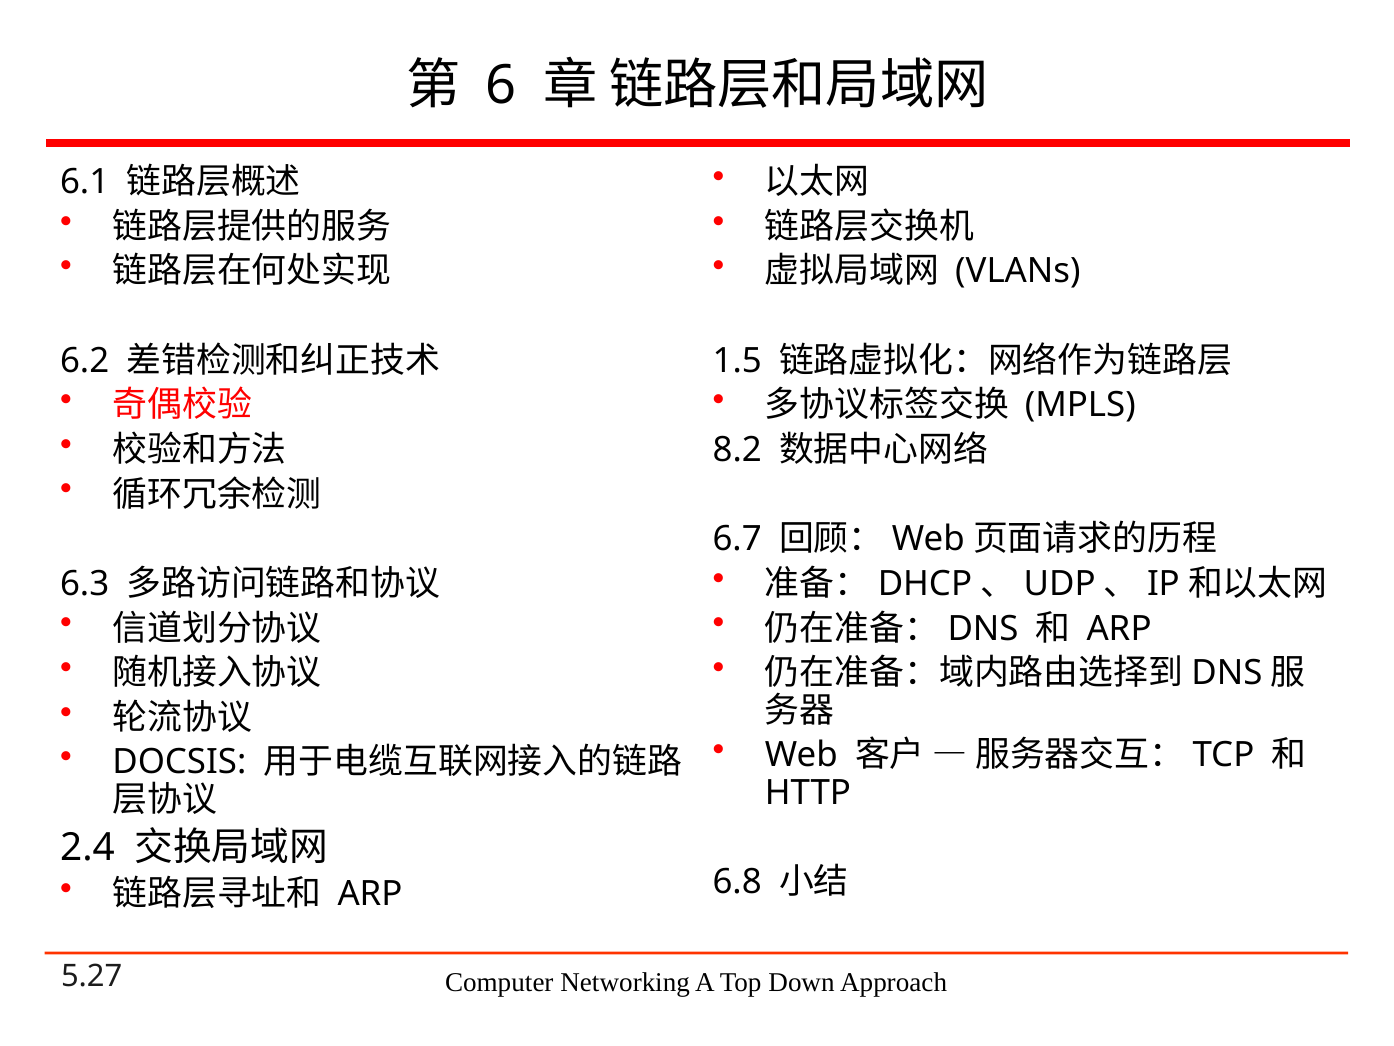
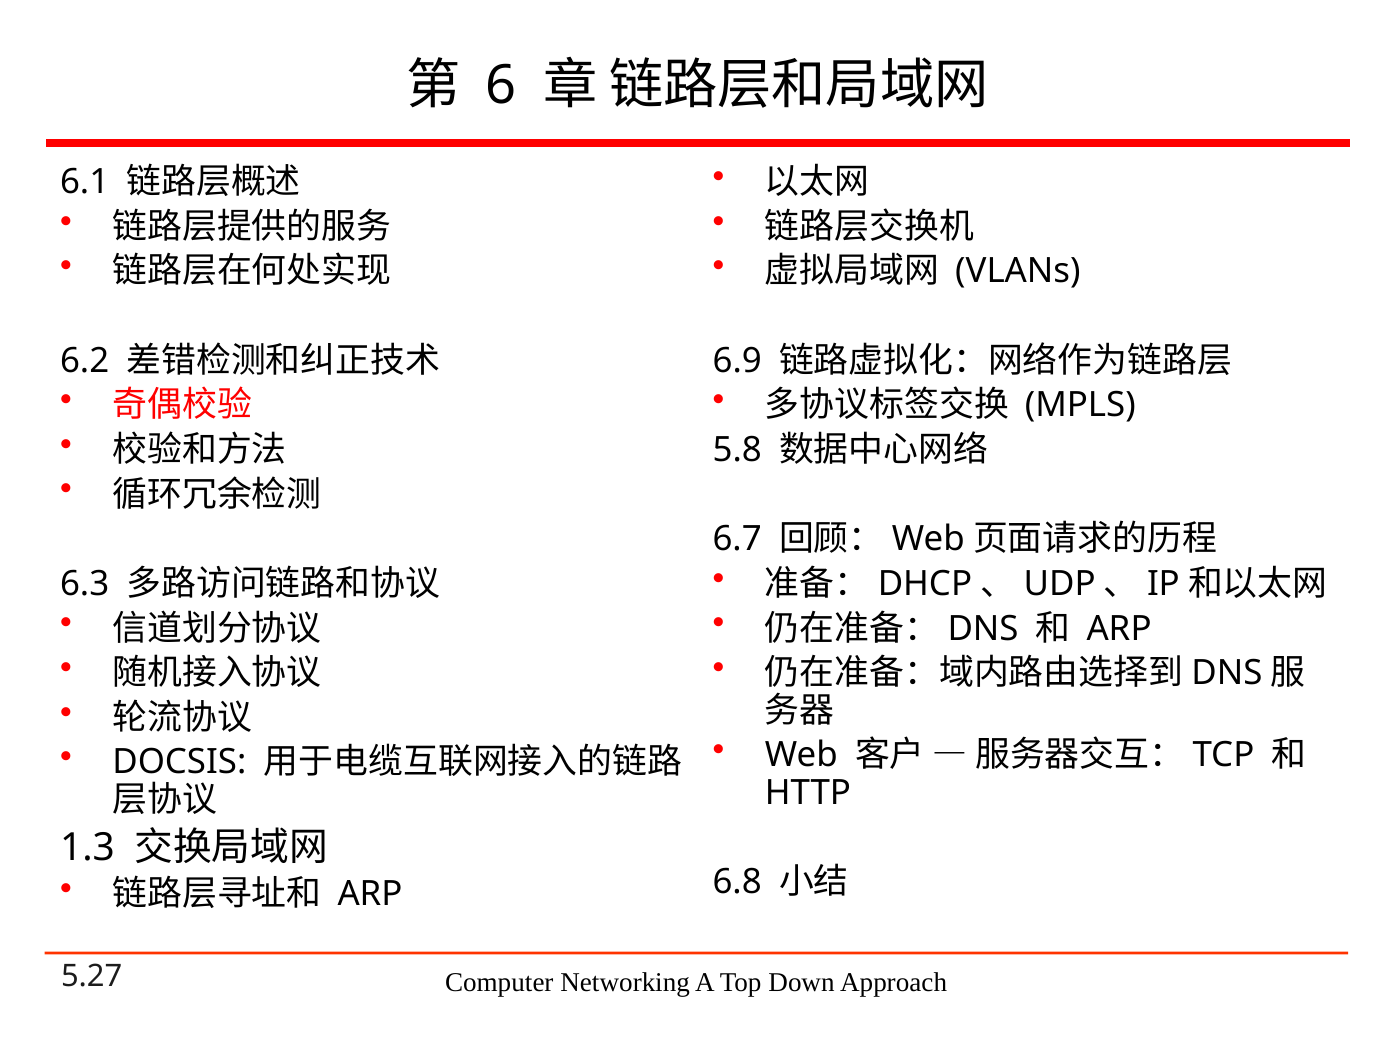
1.5: 1.5 -> 6.9 (737, 361)
8.2: 8.2 -> 5.8 (737, 450)
2.4: 2.4 -> 1.3 (88, 847)
